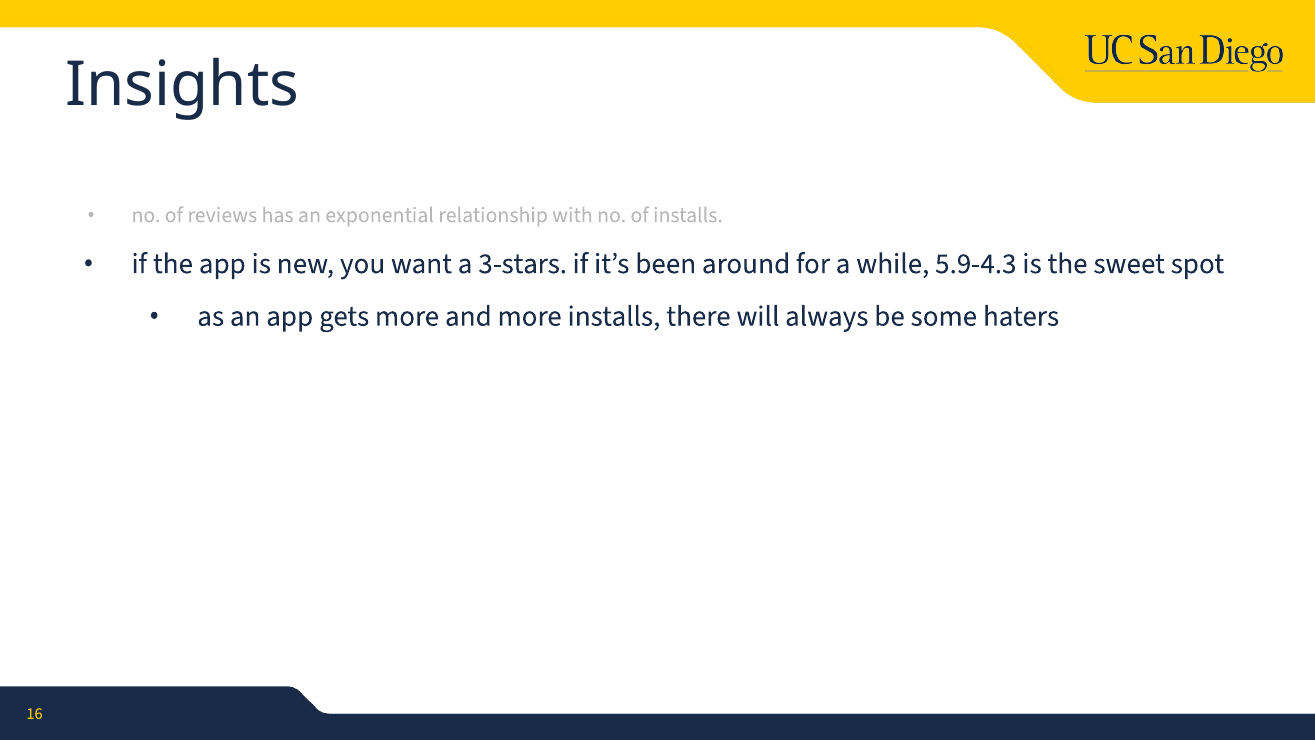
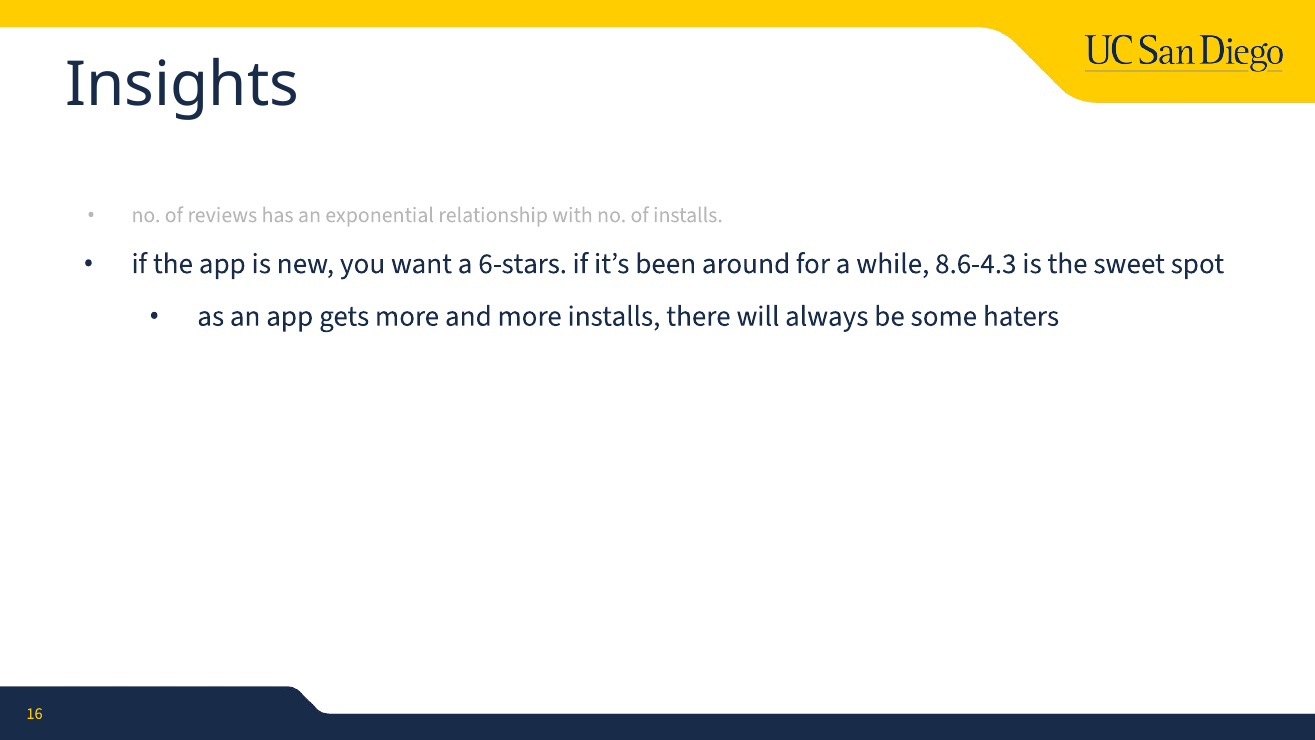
3-stars: 3-stars -> 6-stars (523, 263)
5.9-4.3: 5.9-4.3 -> 8.6-4.3 (976, 263)
